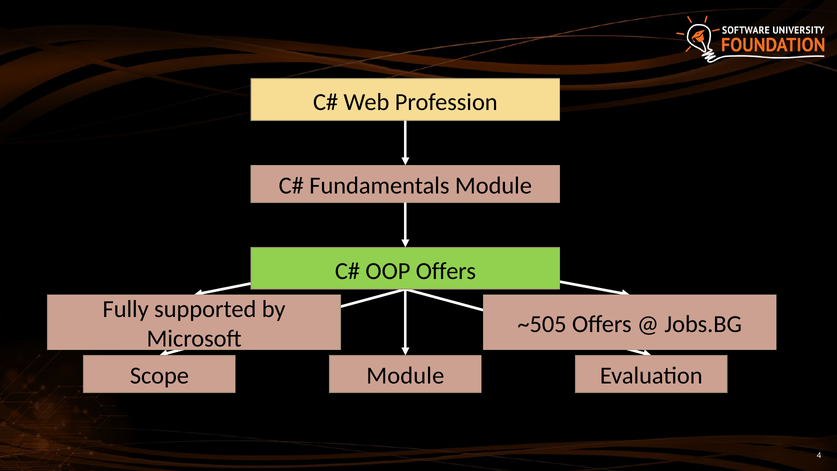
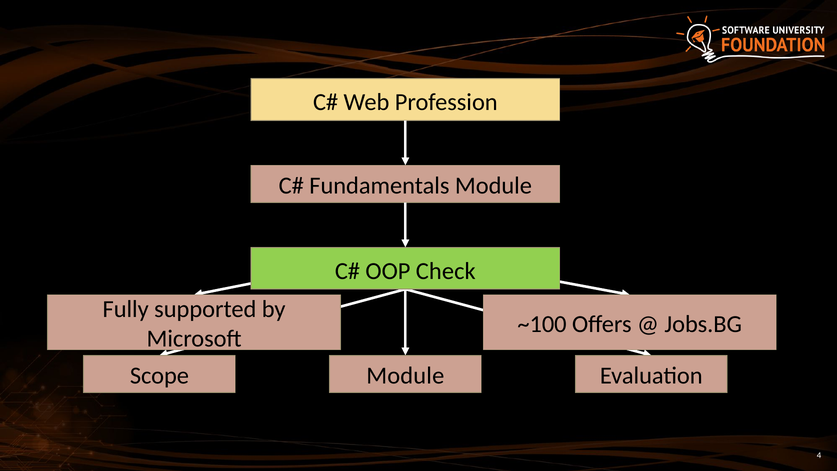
OOP Offers: Offers -> Check (446, 271)
~505: ~505 -> ~100 (542, 324)
